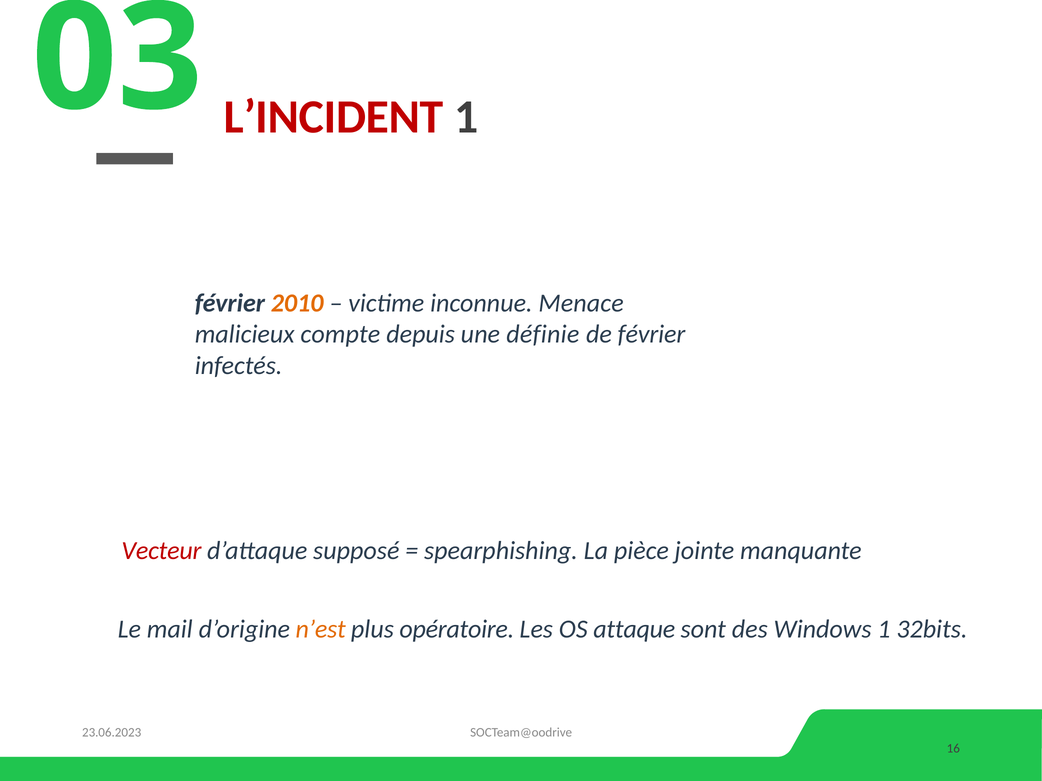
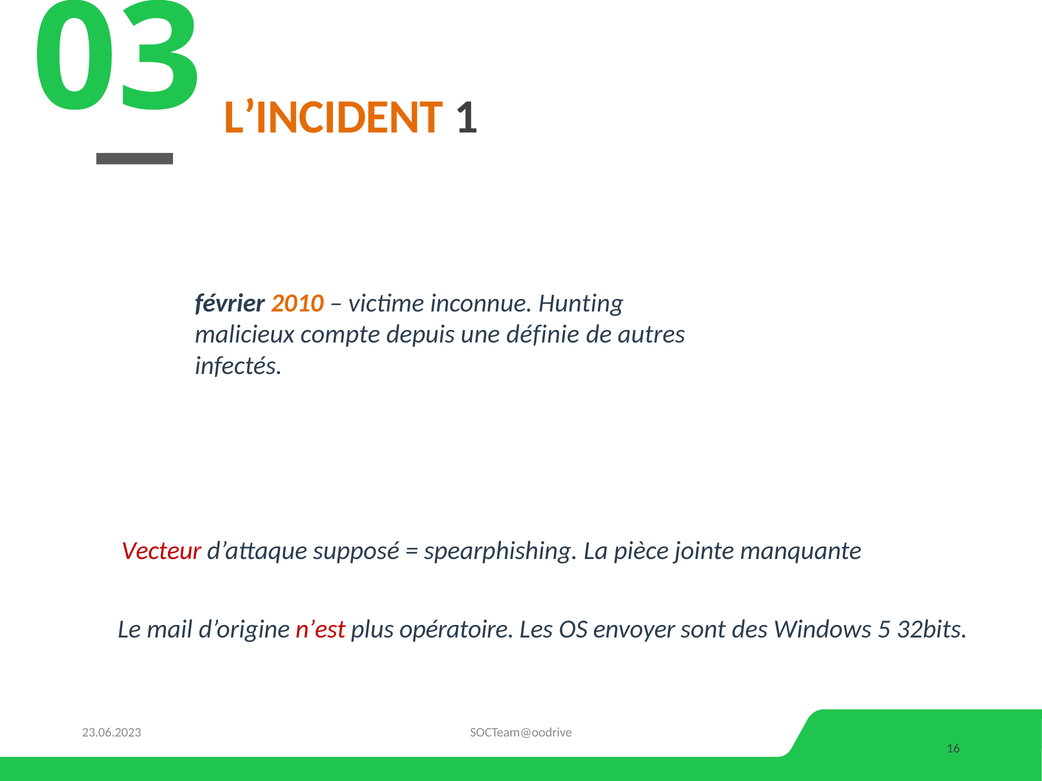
L’INCIDENT colour: red -> orange (334, 117)
Menace: Menace -> Hunting (581, 303)
de février: février -> autres (651, 335)
n’est colour: orange -> red (321, 630)
attaque: attaque -> envoyer (634, 630)
Windows 1: 1 -> 5 (884, 630)
